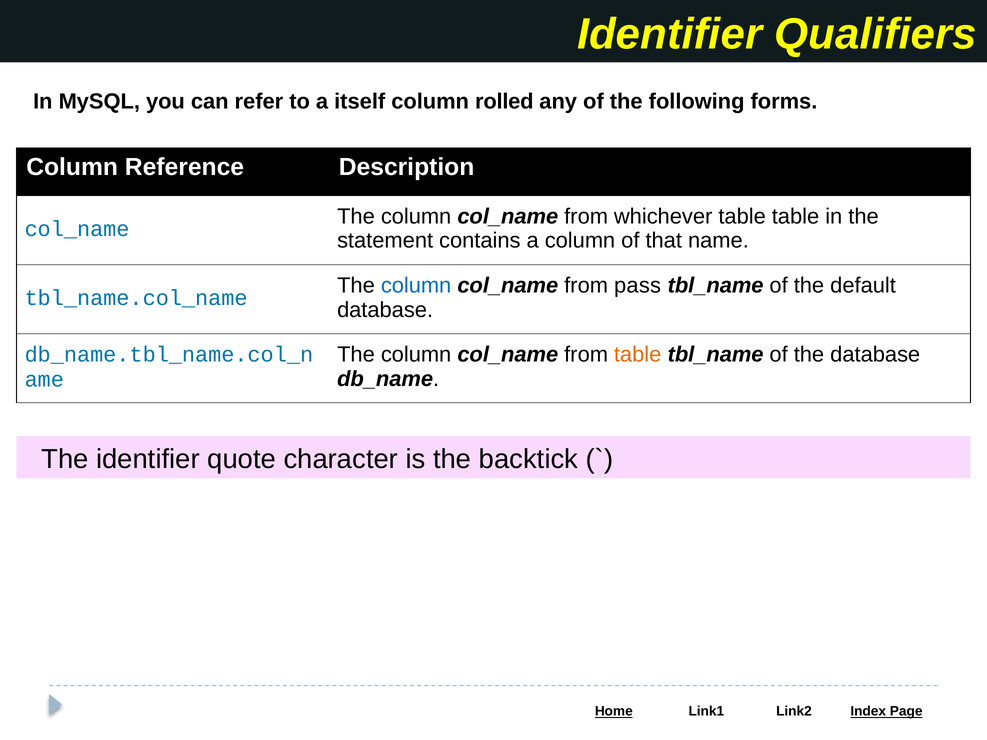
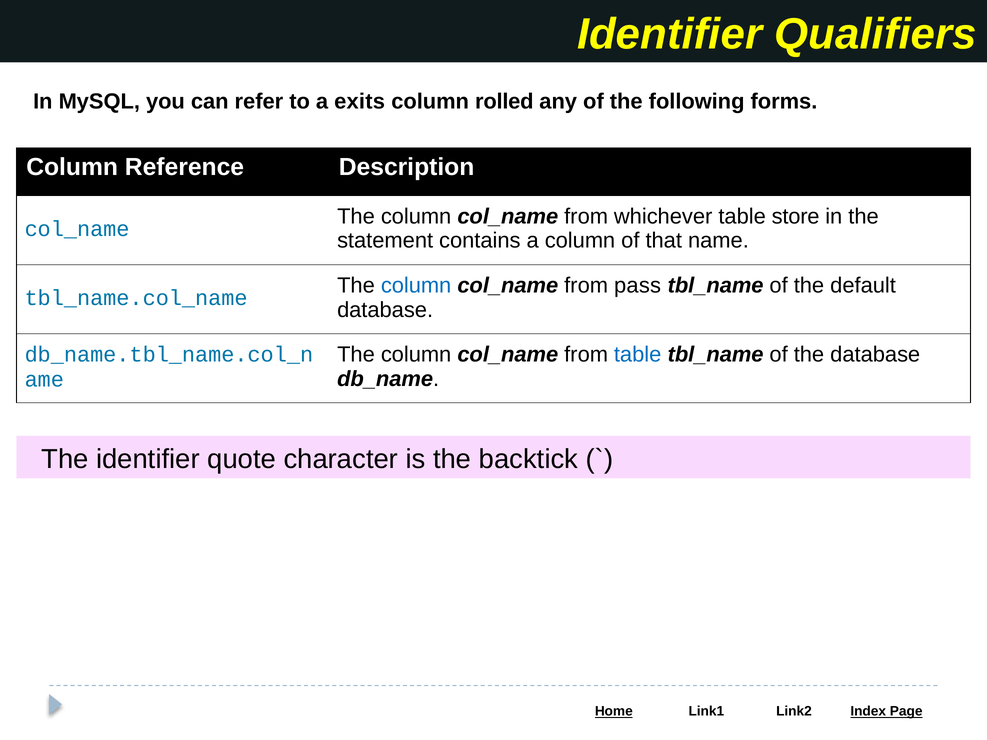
itself: itself -> exits (360, 102)
table table: table -> store (796, 216)
table colour: orange -> blue (638, 355)
